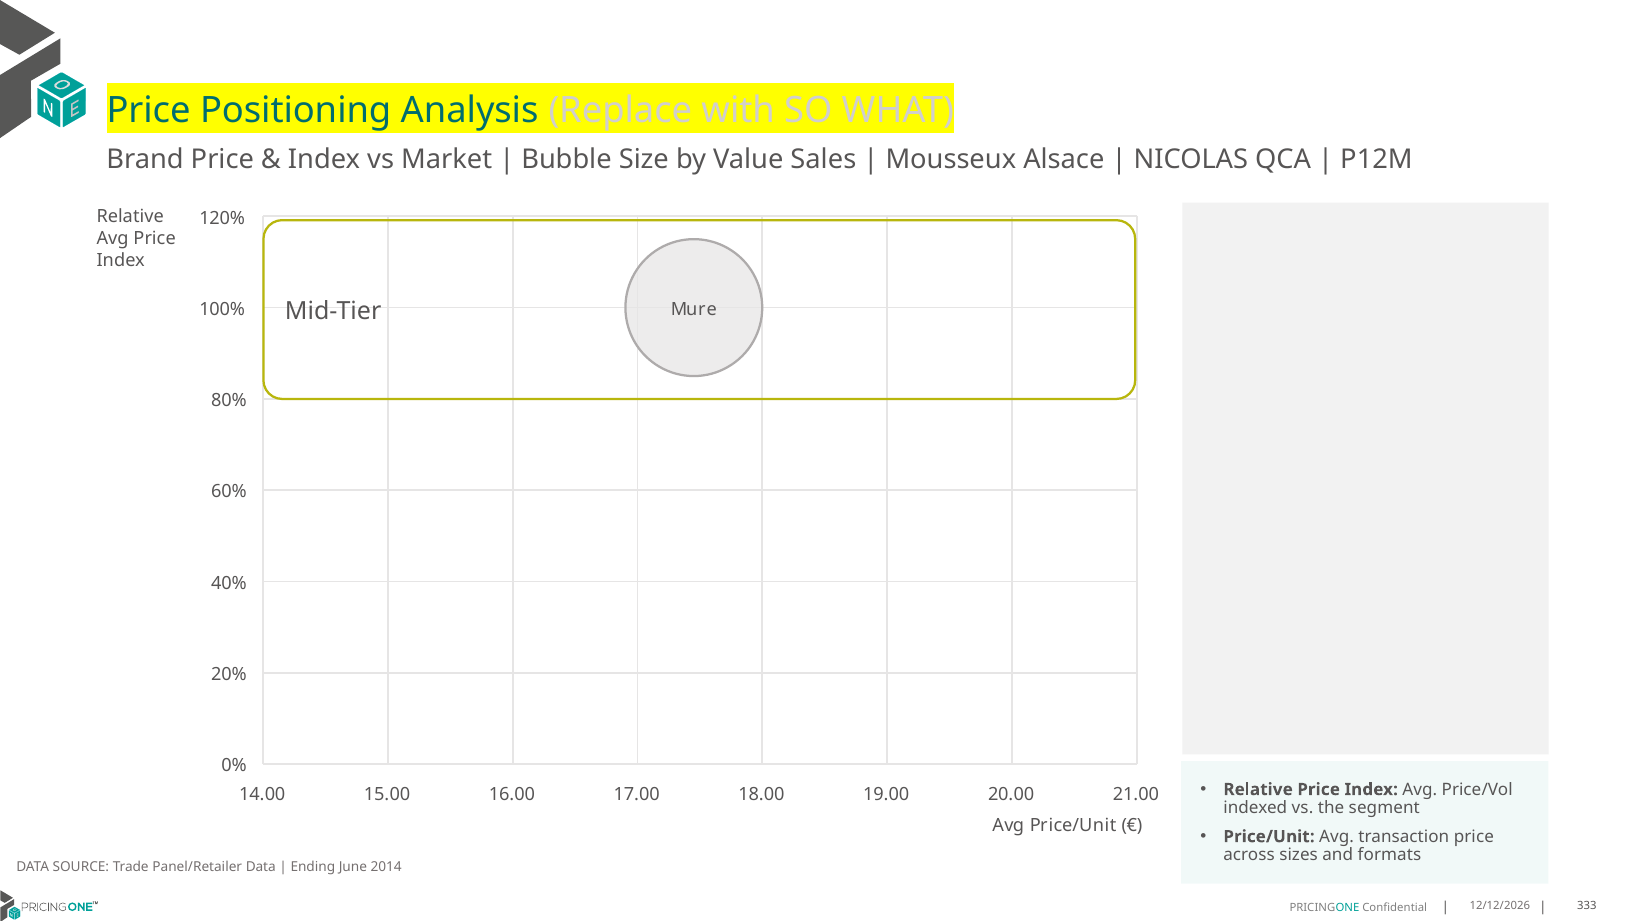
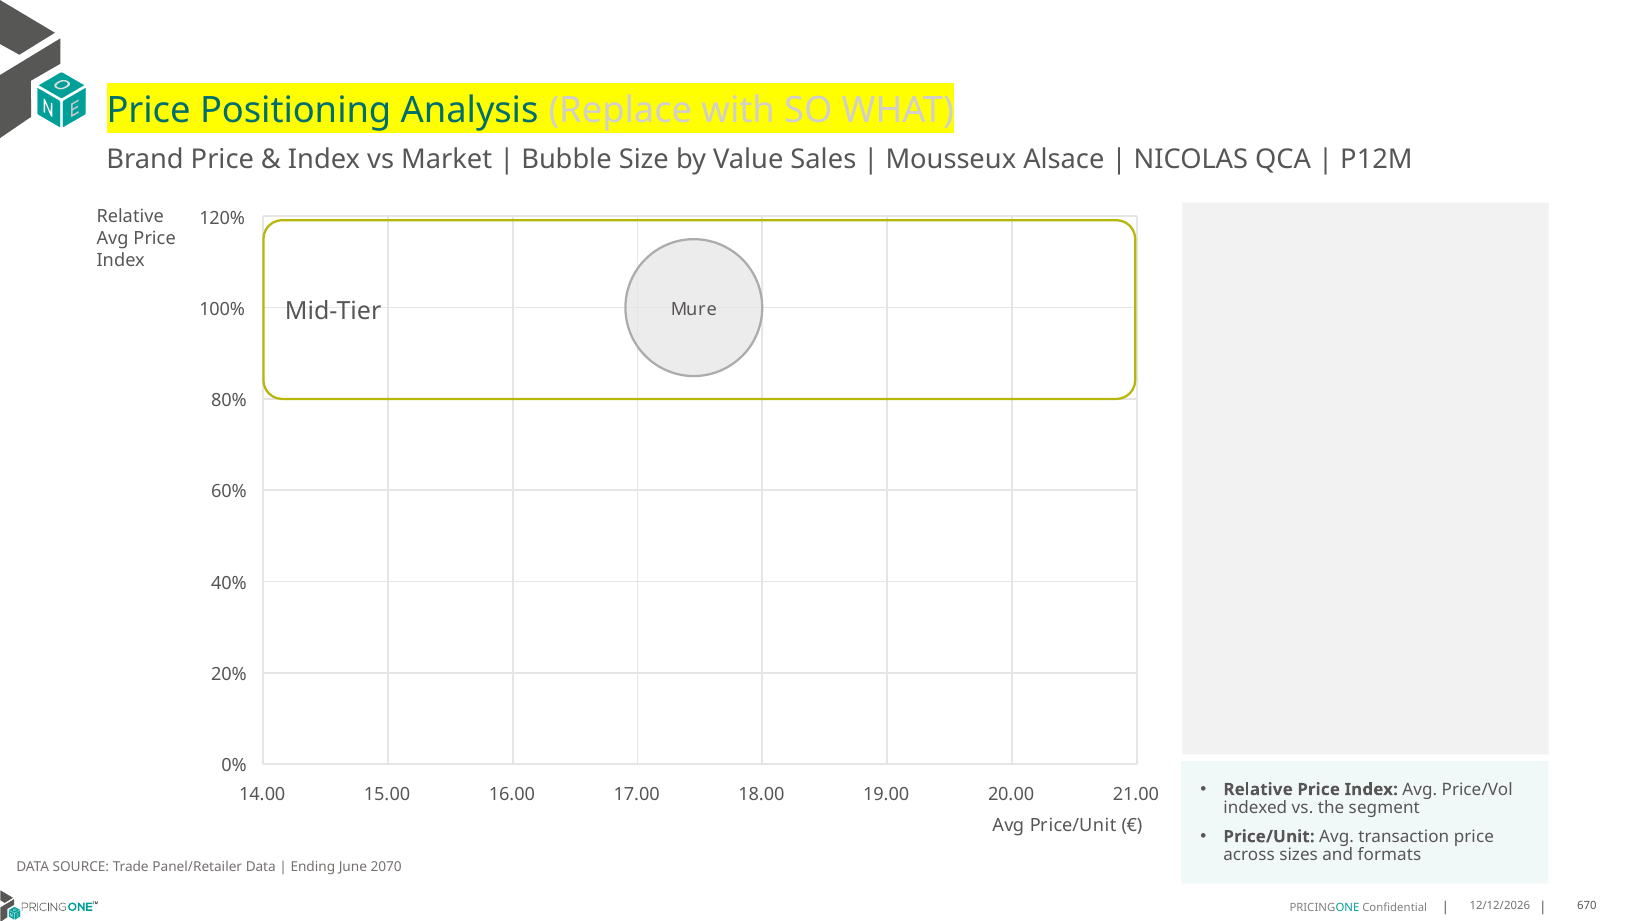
2014: 2014 -> 2070 (386, 867)
333: 333 -> 670 (1587, 905)
